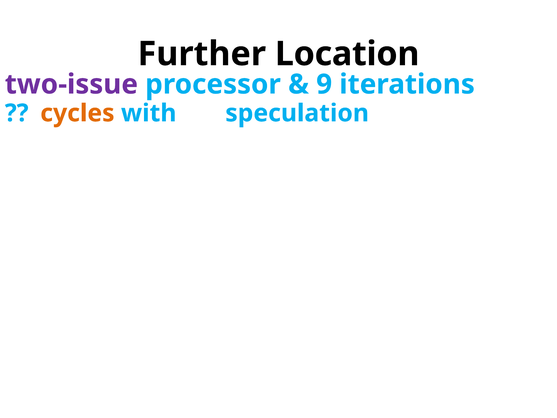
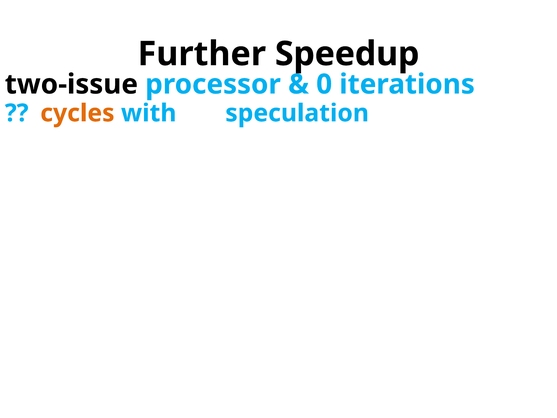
Location: Location -> Speedup (347, 54)
two-issue colour: purple -> black (71, 84)
9: 9 -> 0 (324, 84)
